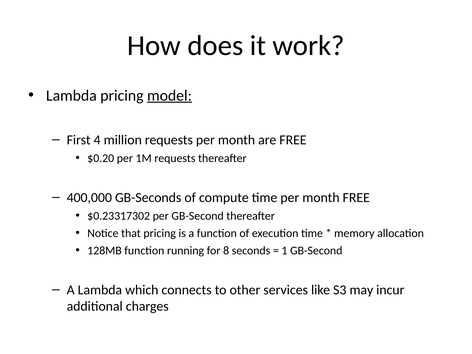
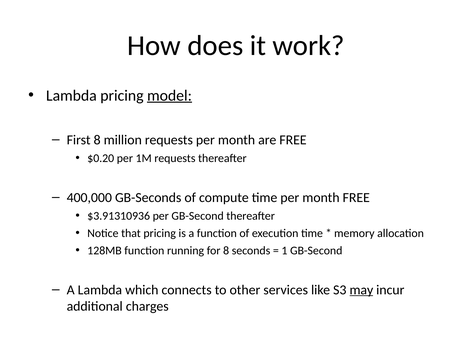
First 4: 4 -> 8 (97, 140)
$0.23317302: $0.23317302 -> $3.91310936 (119, 216)
may underline: none -> present (361, 290)
